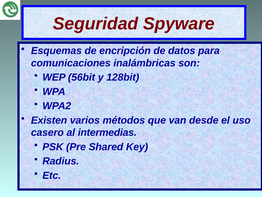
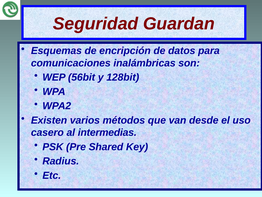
Spyware: Spyware -> Guardan (179, 24)
